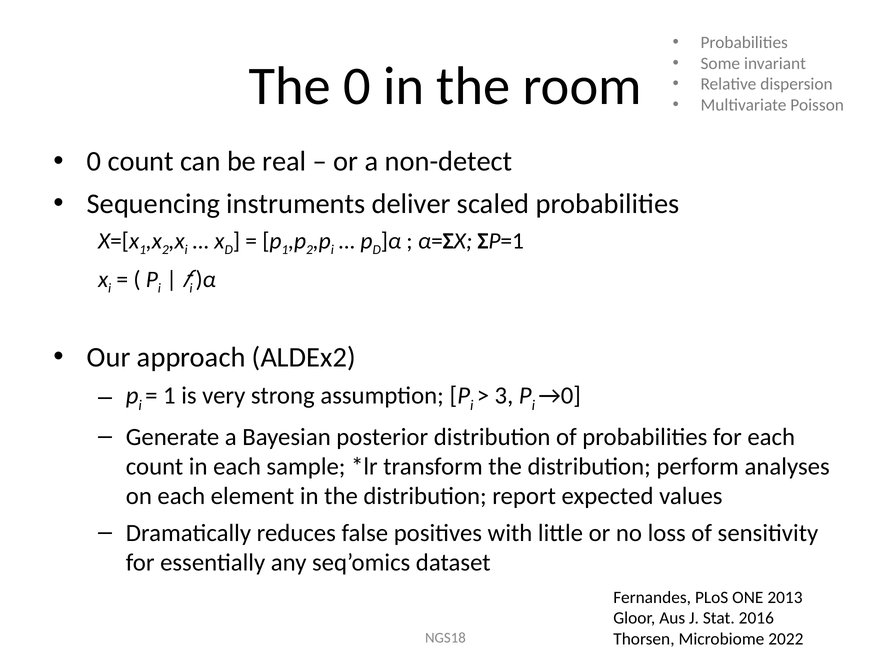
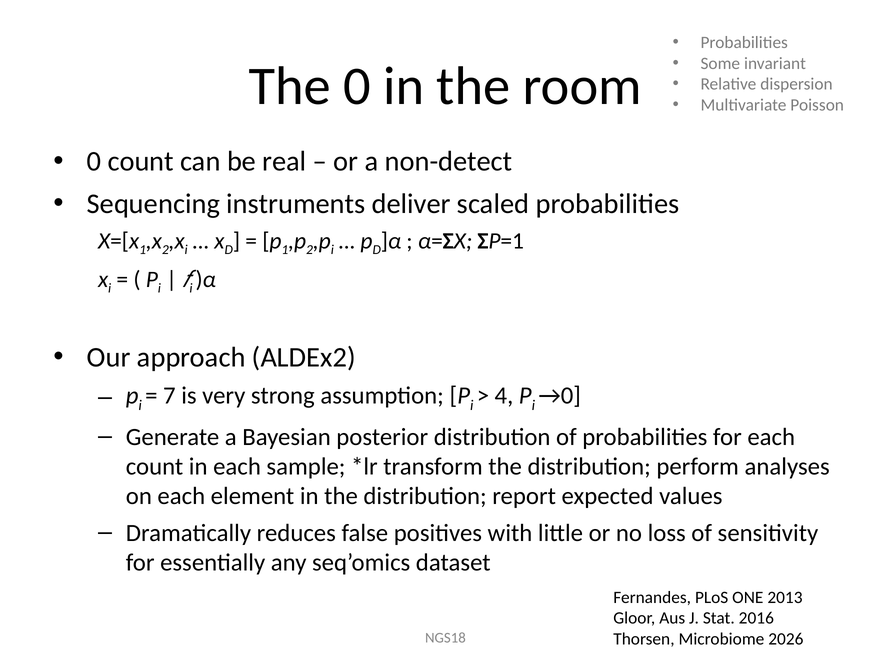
1: 1 -> 7 (169, 396)
3: 3 -> 4 (504, 396)
2022: 2022 -> 2026 (786, 639)
